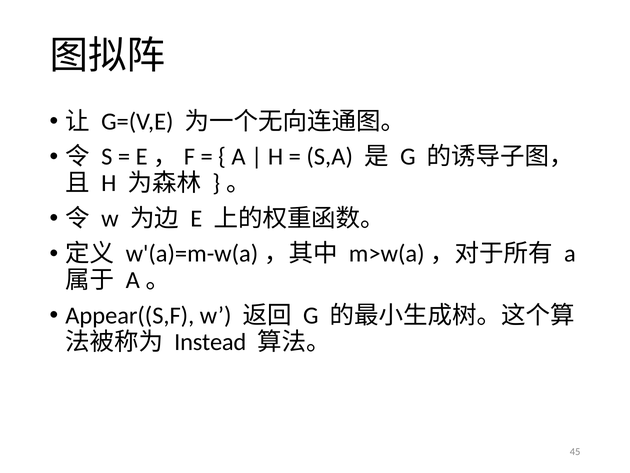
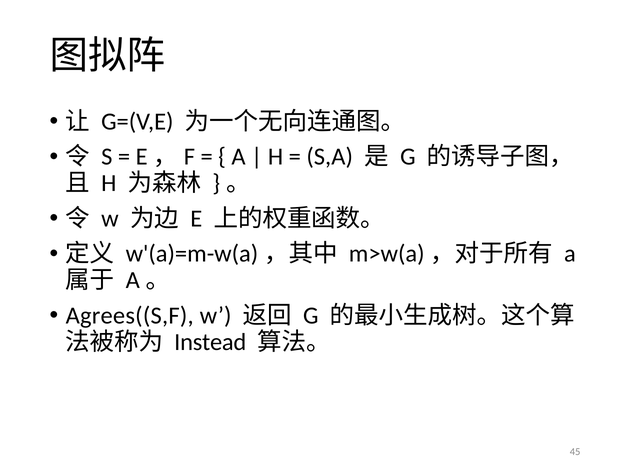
Appear((S,F: Appear((S,F -> Agrees((S,F (130, 315)
